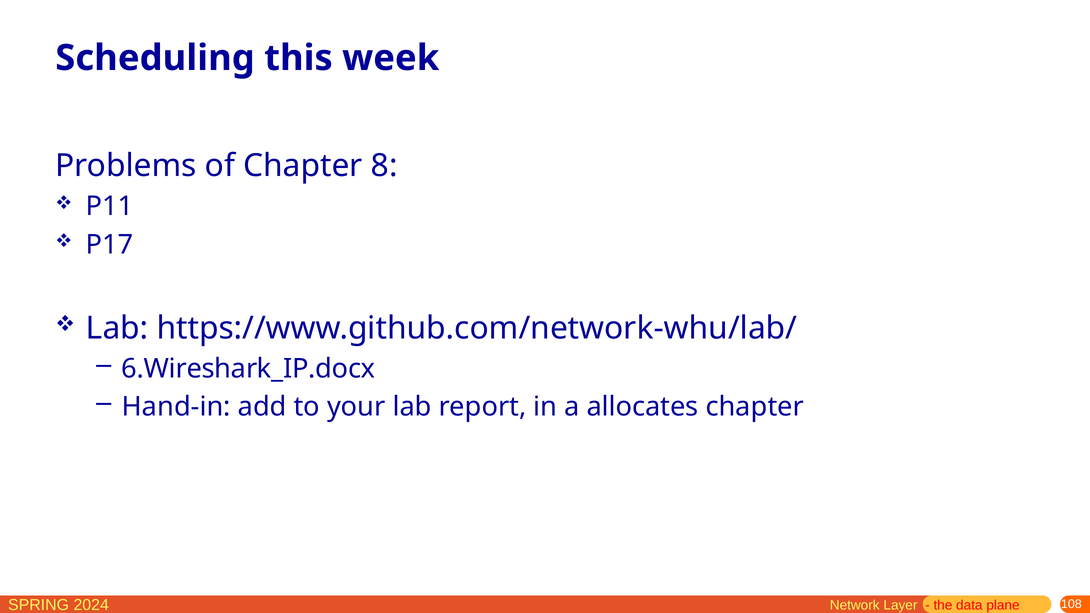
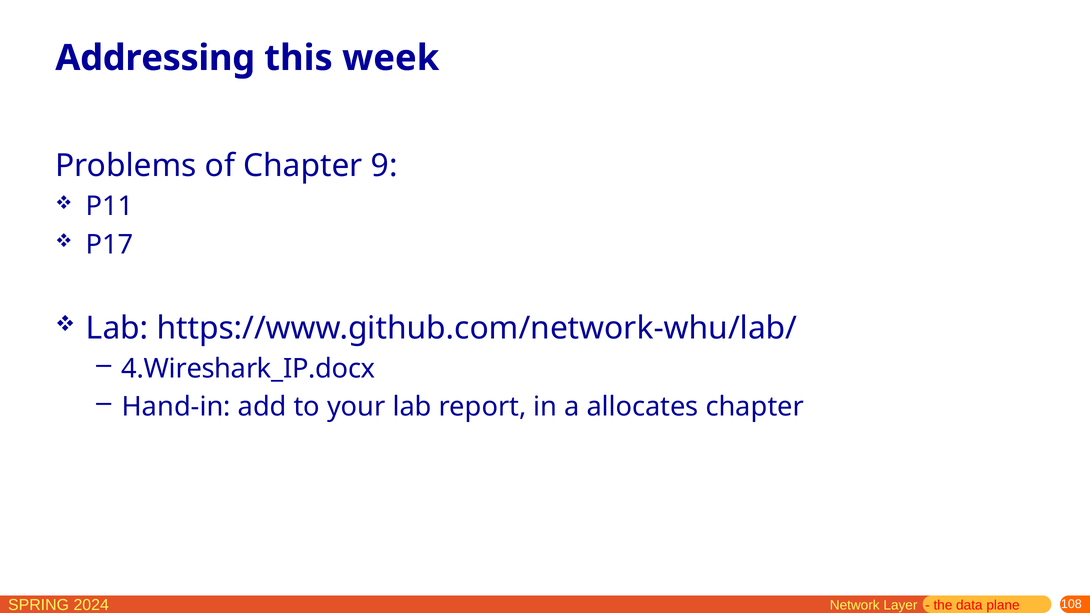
Scheduling: Scheduling -> Addressing (155, 58)
8: 8 -> 9 (384, 166)
6.Wireshark_IP.docx: 6.Wireshark_IP.docx -> 4.Wireshark_IP.docx (248, 369)
